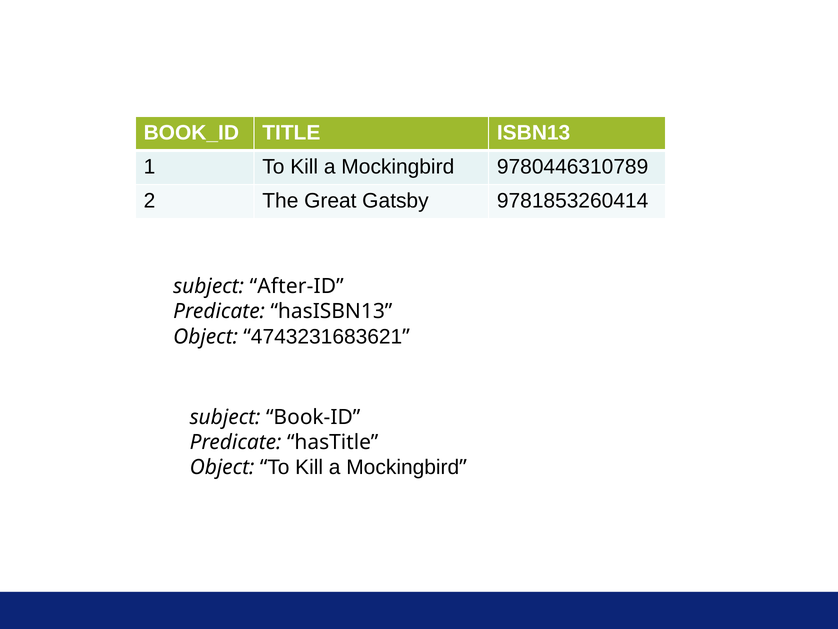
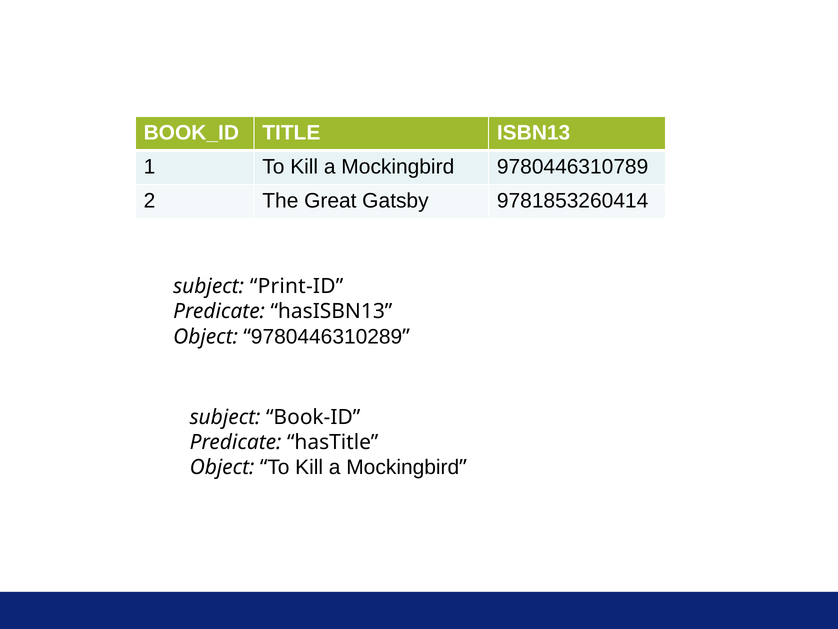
After-ID: After-ID -> Print-ID (297, 286)
4743231683621: 4743231683621 -> 9780446310289 (327, 336)
